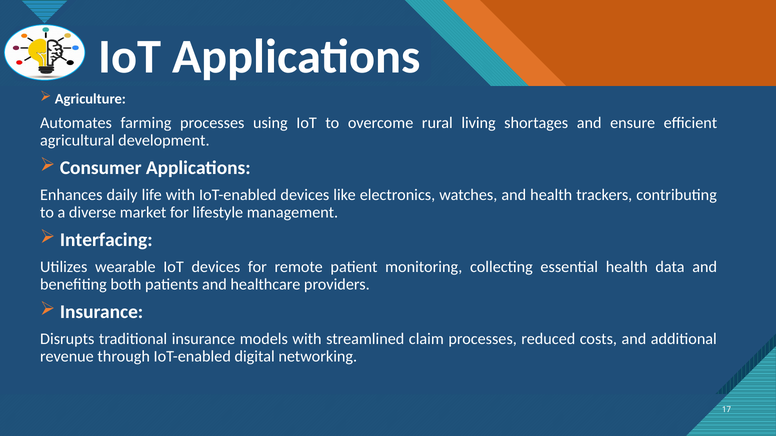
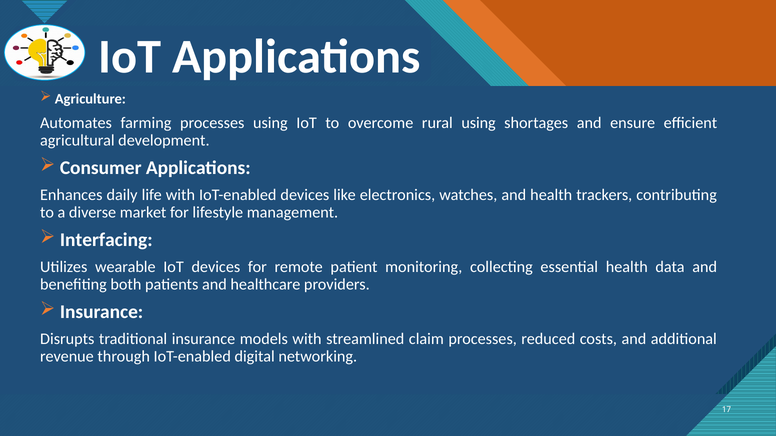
rural living: living -> using (479, 123)
